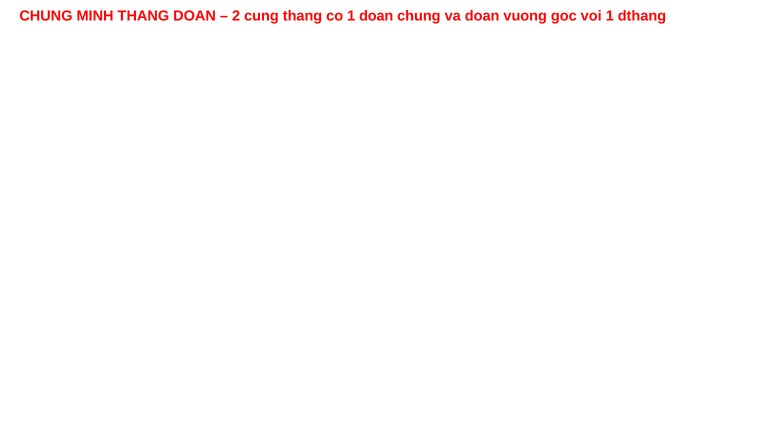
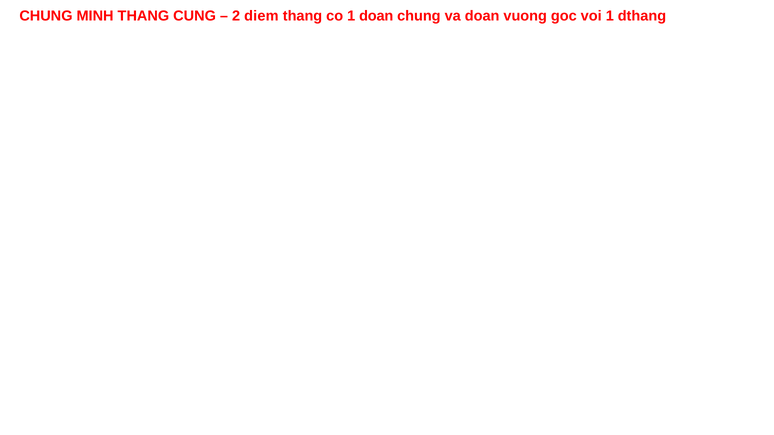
THANG DOAN: DOAN -> CUNG (195, 16)
cung: cung -> diem (261, 16)
